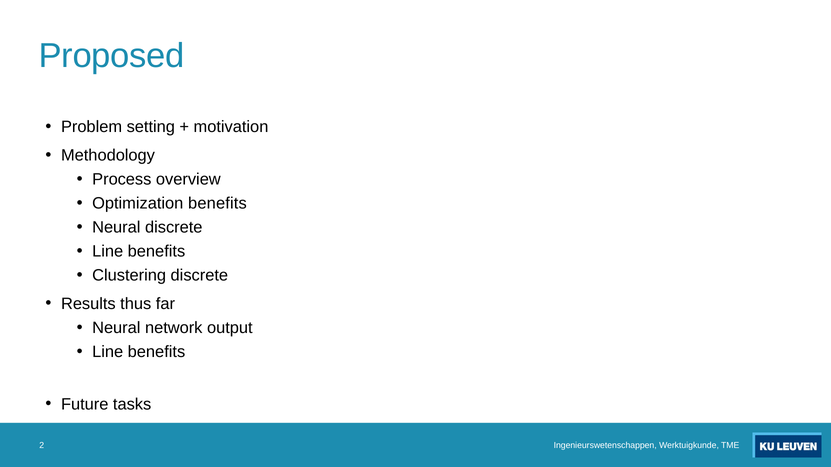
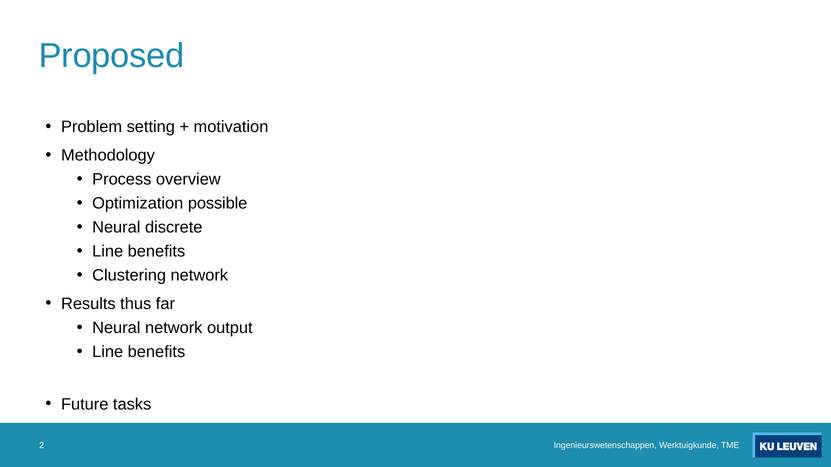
Optimization benefits: benefits -> possible (218, 203)
Clustering discrete: discrete -> network (199, 276)
